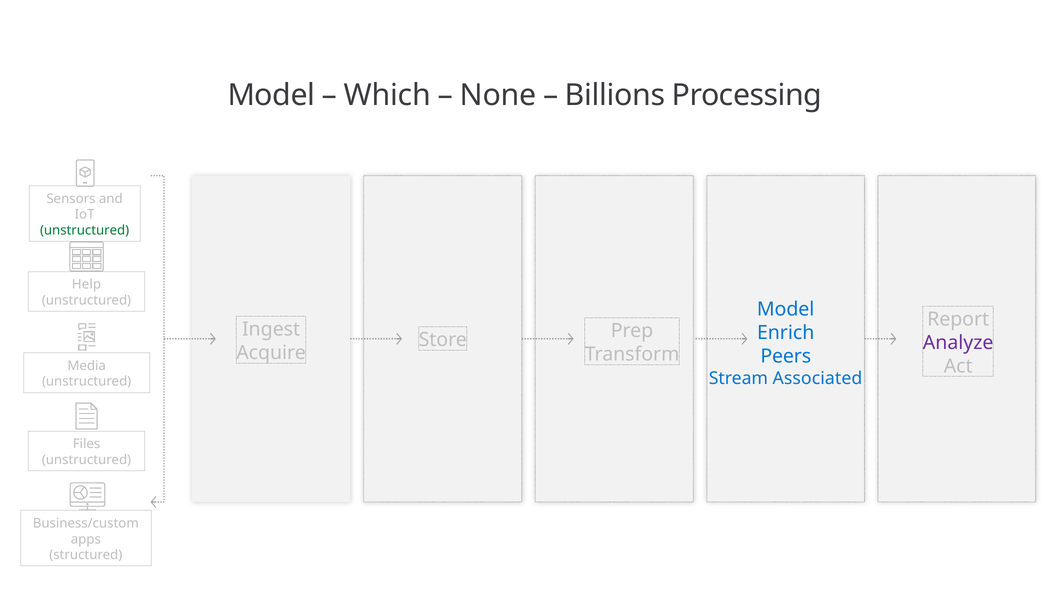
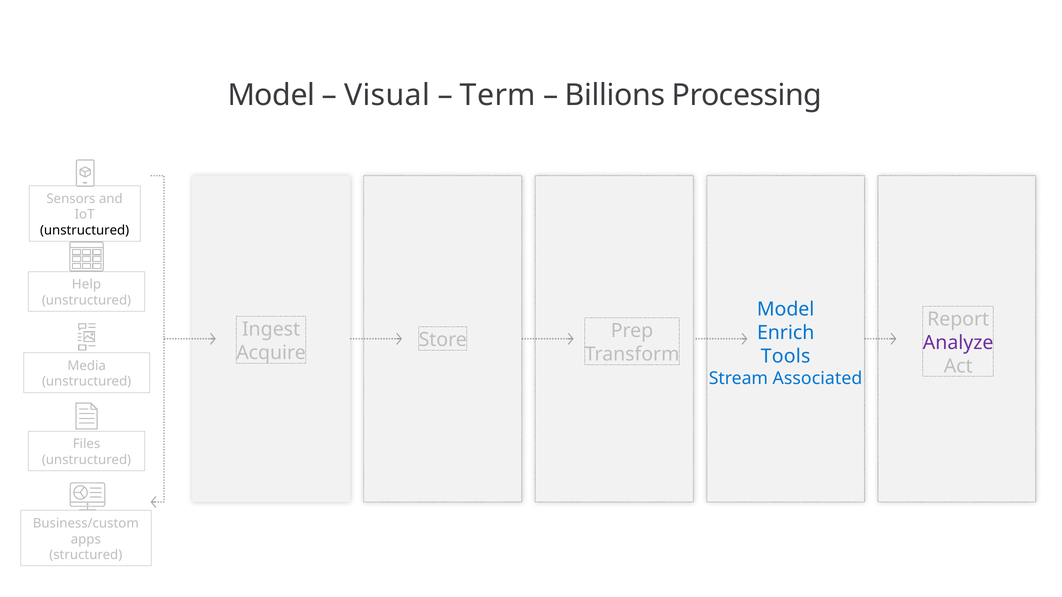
Which: Which -> Visual (387, 96)
None: None -> Term (498, 96)
unstructured colour: green -> black (85, 231)
Peers: Peers -> Tools (786, 356)
